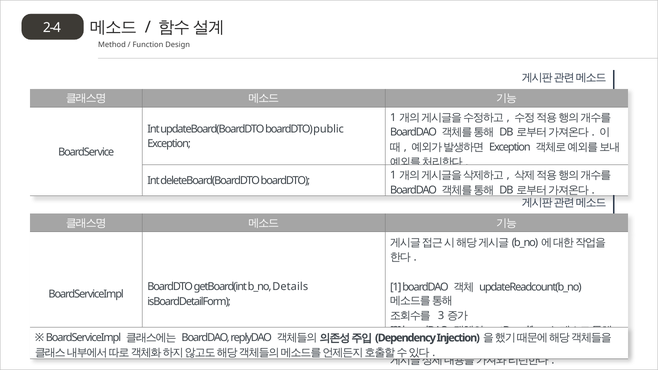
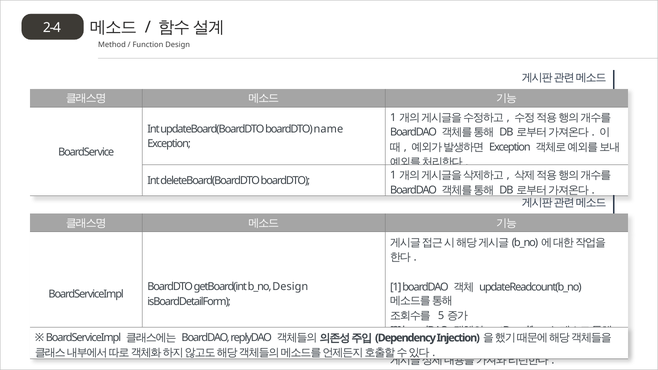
public: public -> name (328, 129)
Details: Details -> Design (290, 287)
3: 3 -> 5 (441, 316)
